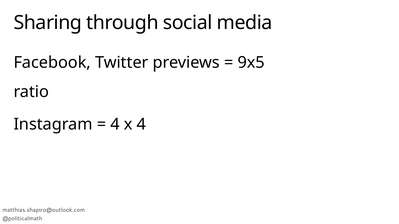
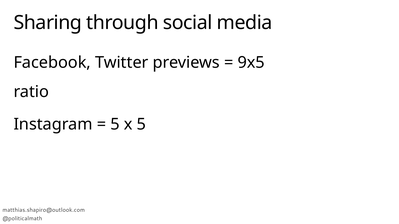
4: 4 -> 5 (115, 124)
x 4: 4 -> 5 (141, 124)
